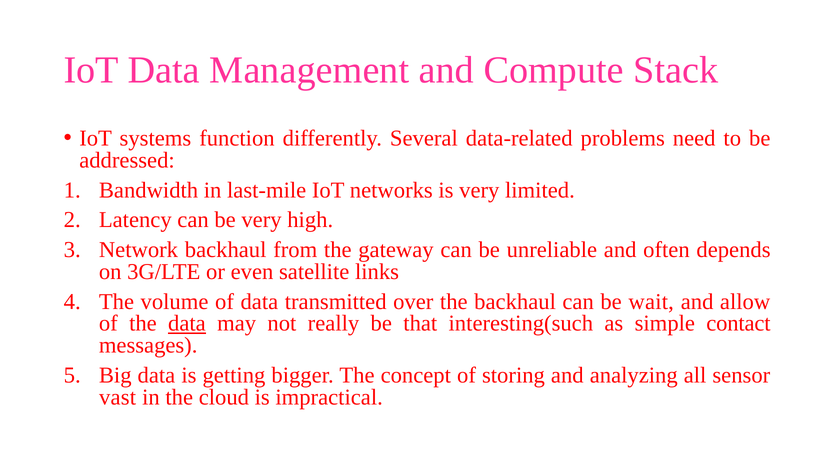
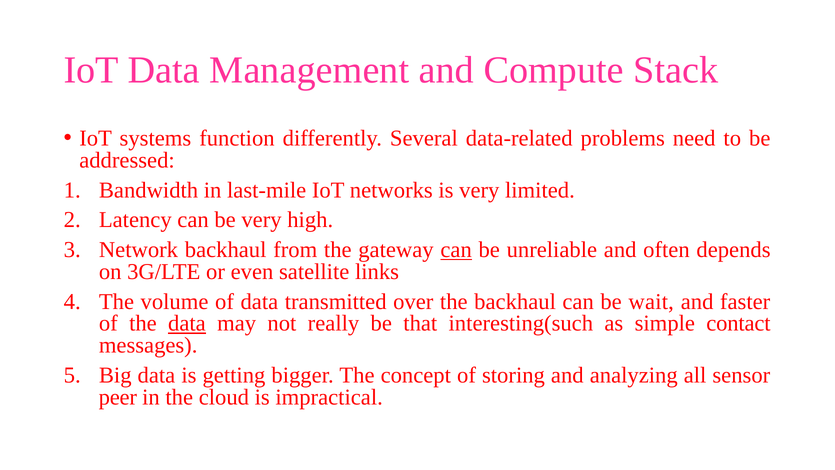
can underline: none -> present (456, 250)
allow: allow -> faster (745, 301)
vast: vast -> peer (118, 397)
